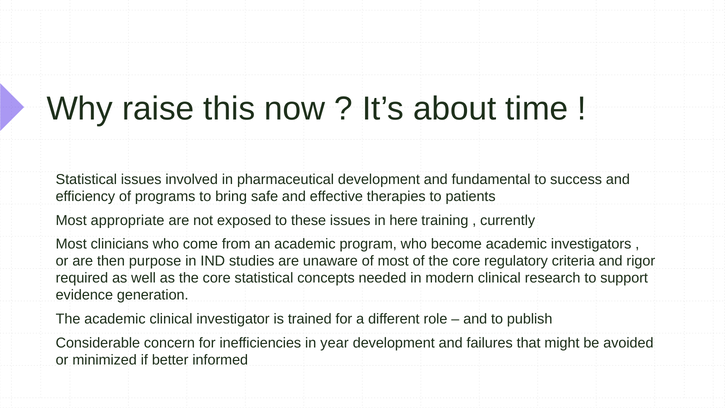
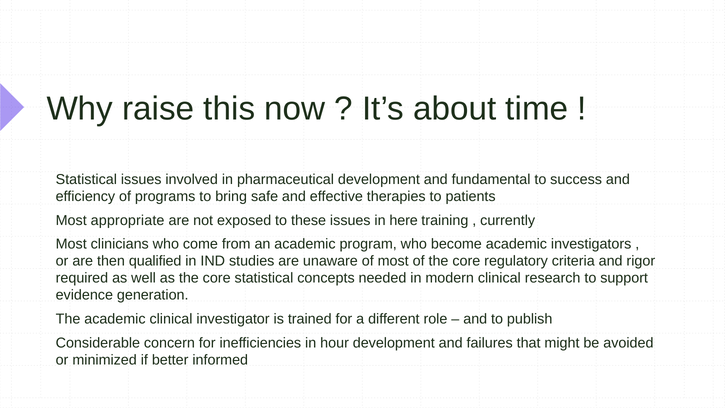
purpose: purpose -> qualified (155, 261)
year: year -> hour (335, 343)
